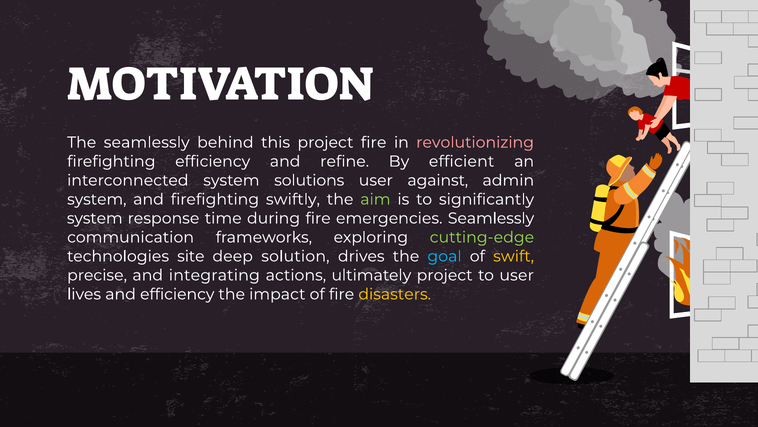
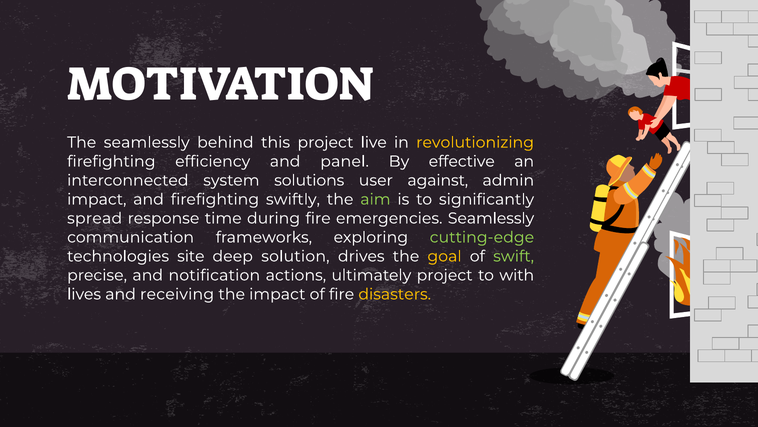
project fire: fire -> live (374, 142)
revolutionizing colour: pink -> yellow (475, 142)
refine: refine -> panel (345, 161)
efficient: efficient -> effective (462, 161)
system: system -> impact (97, 199)
system: system -> spread (95, 218)
goal colour: light blue -> yellow (445, 256)
swift colour: yellow -> light green (514, 256)
integrating: integrating -> notification (214, 275)
to user: user -> with (517, 275)
and efficiency: efficiency -> receiving (177, 294)
